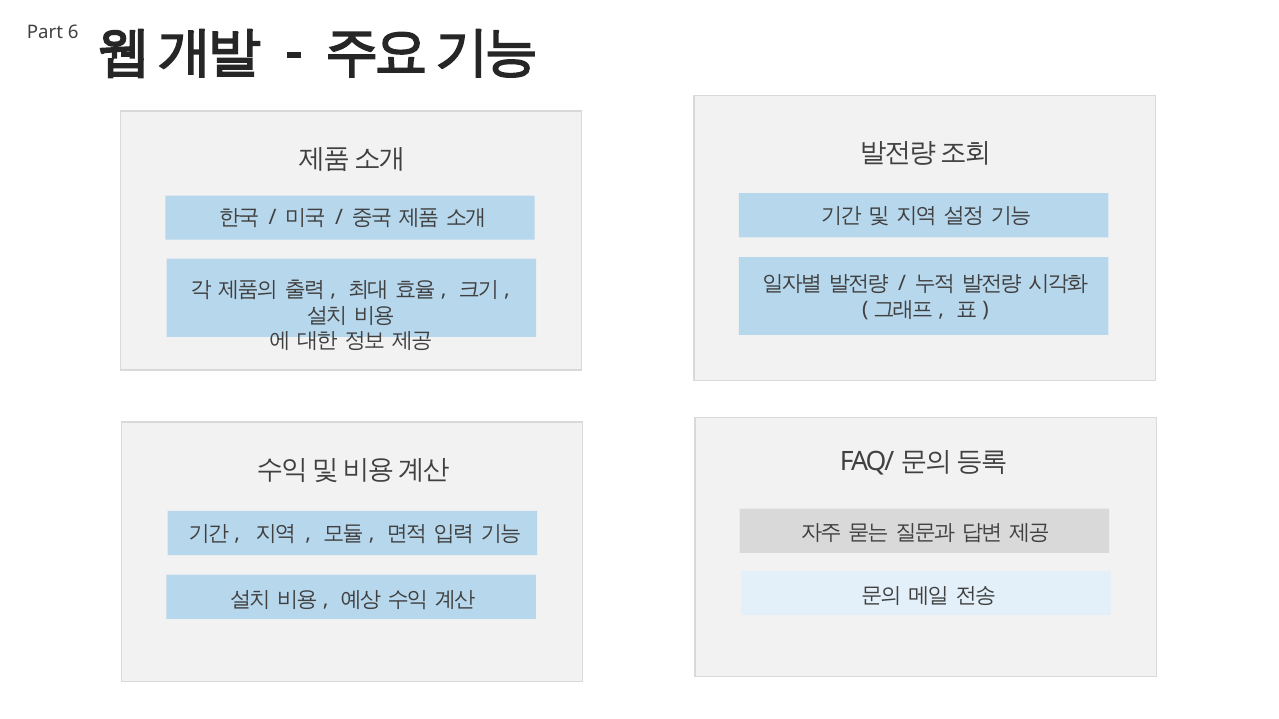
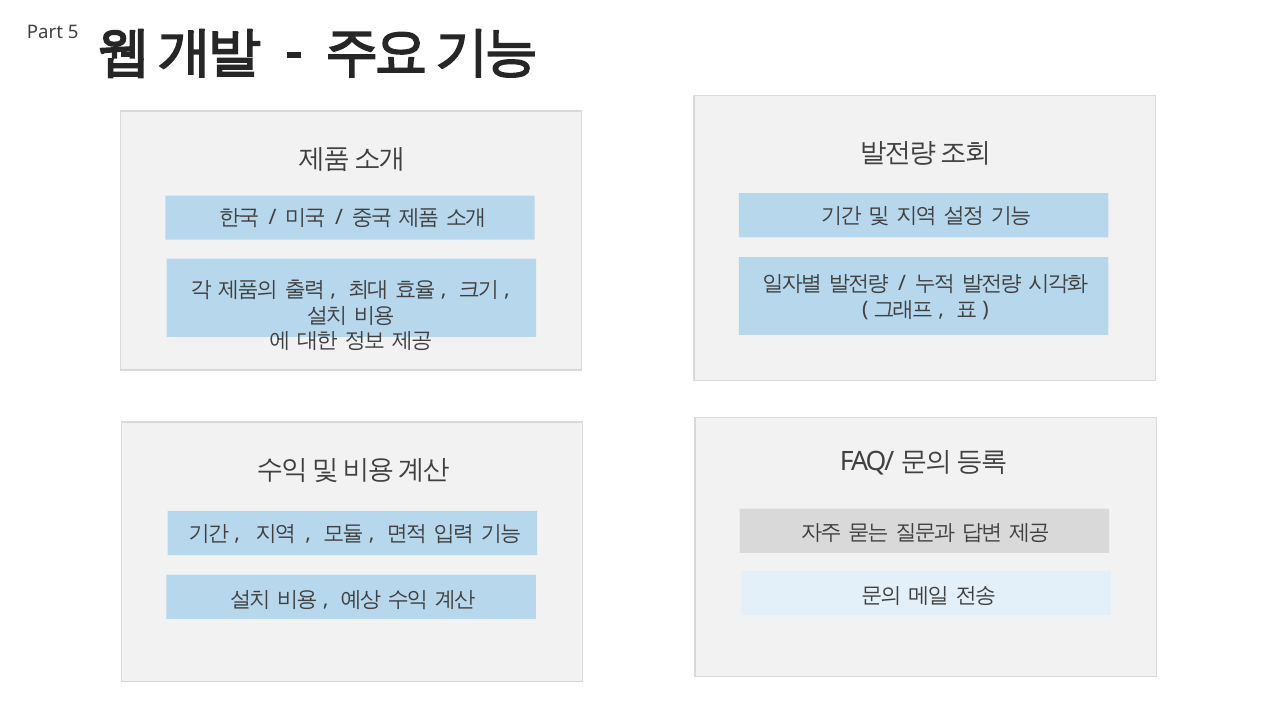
6: 6 -> 5 (73, 32)
